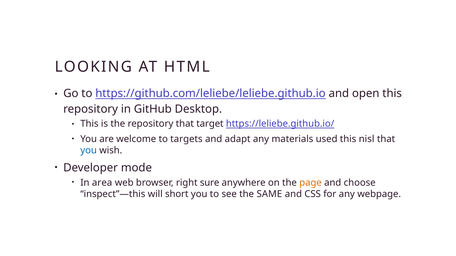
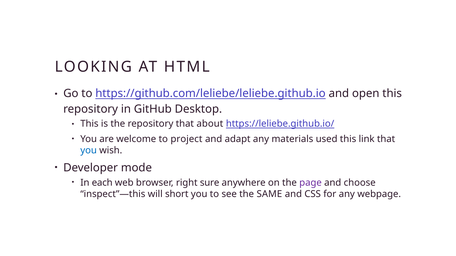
target: target -> about (210, 124)
targets: targets -> project (186, 139)
nisl: nisl -> link (367, 139)
area: area -> each (102, 183)
page colour: orange -> purple (311, 183)
